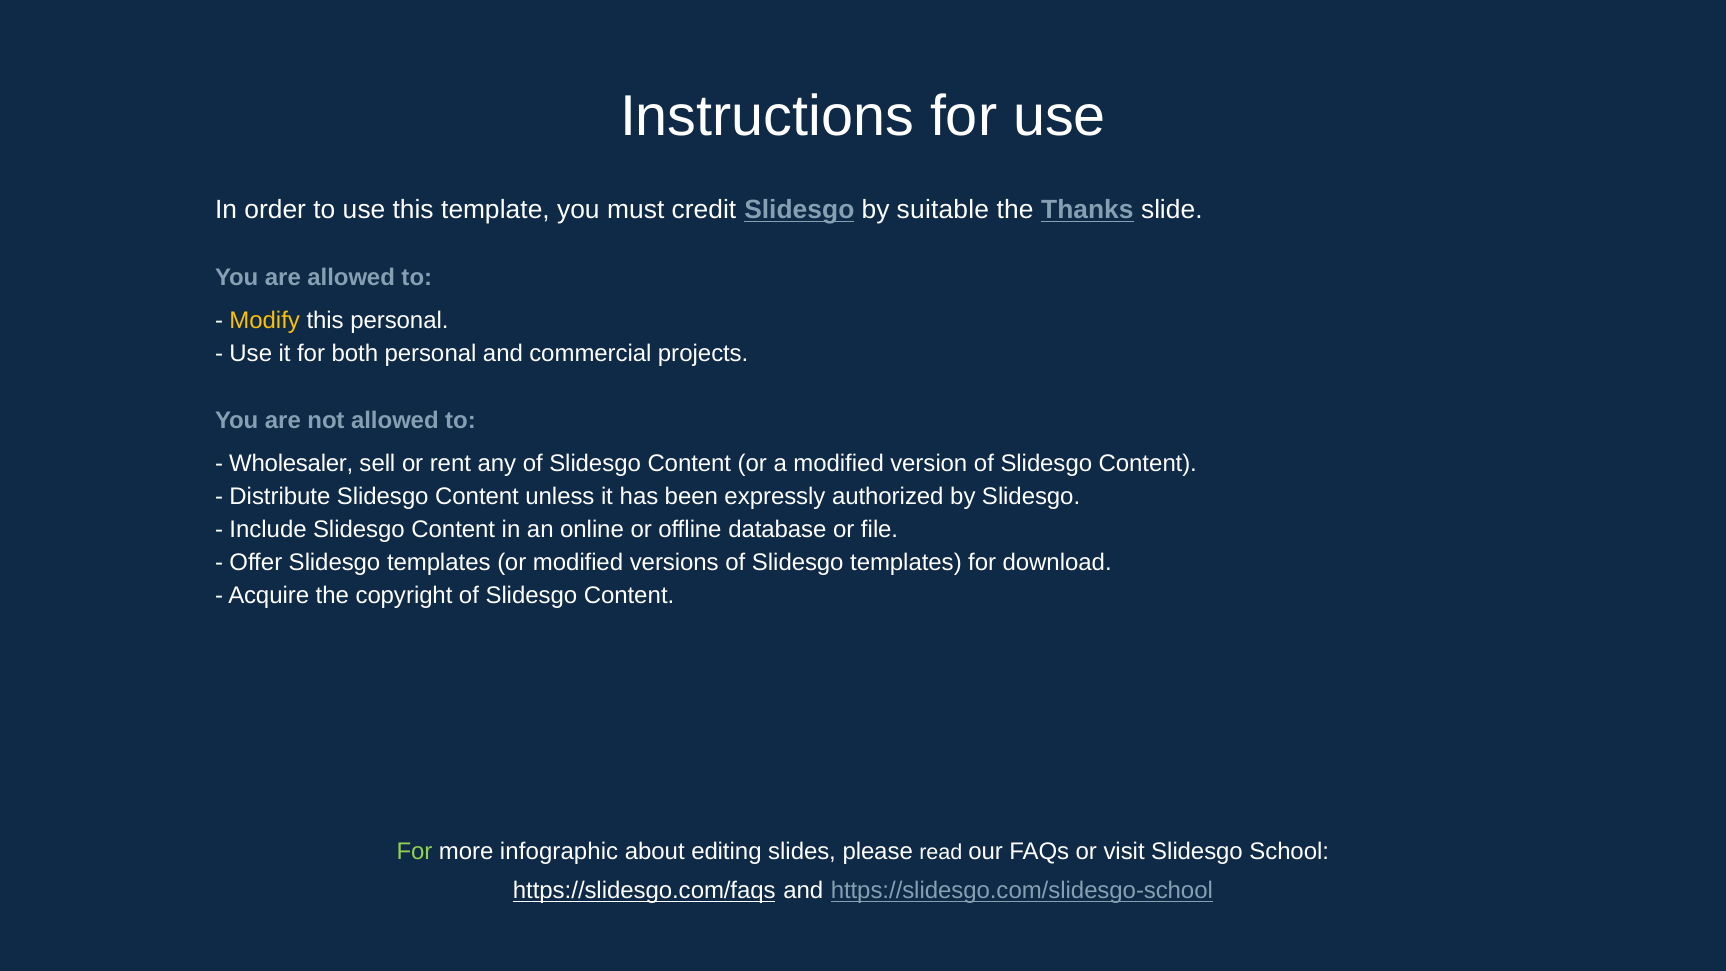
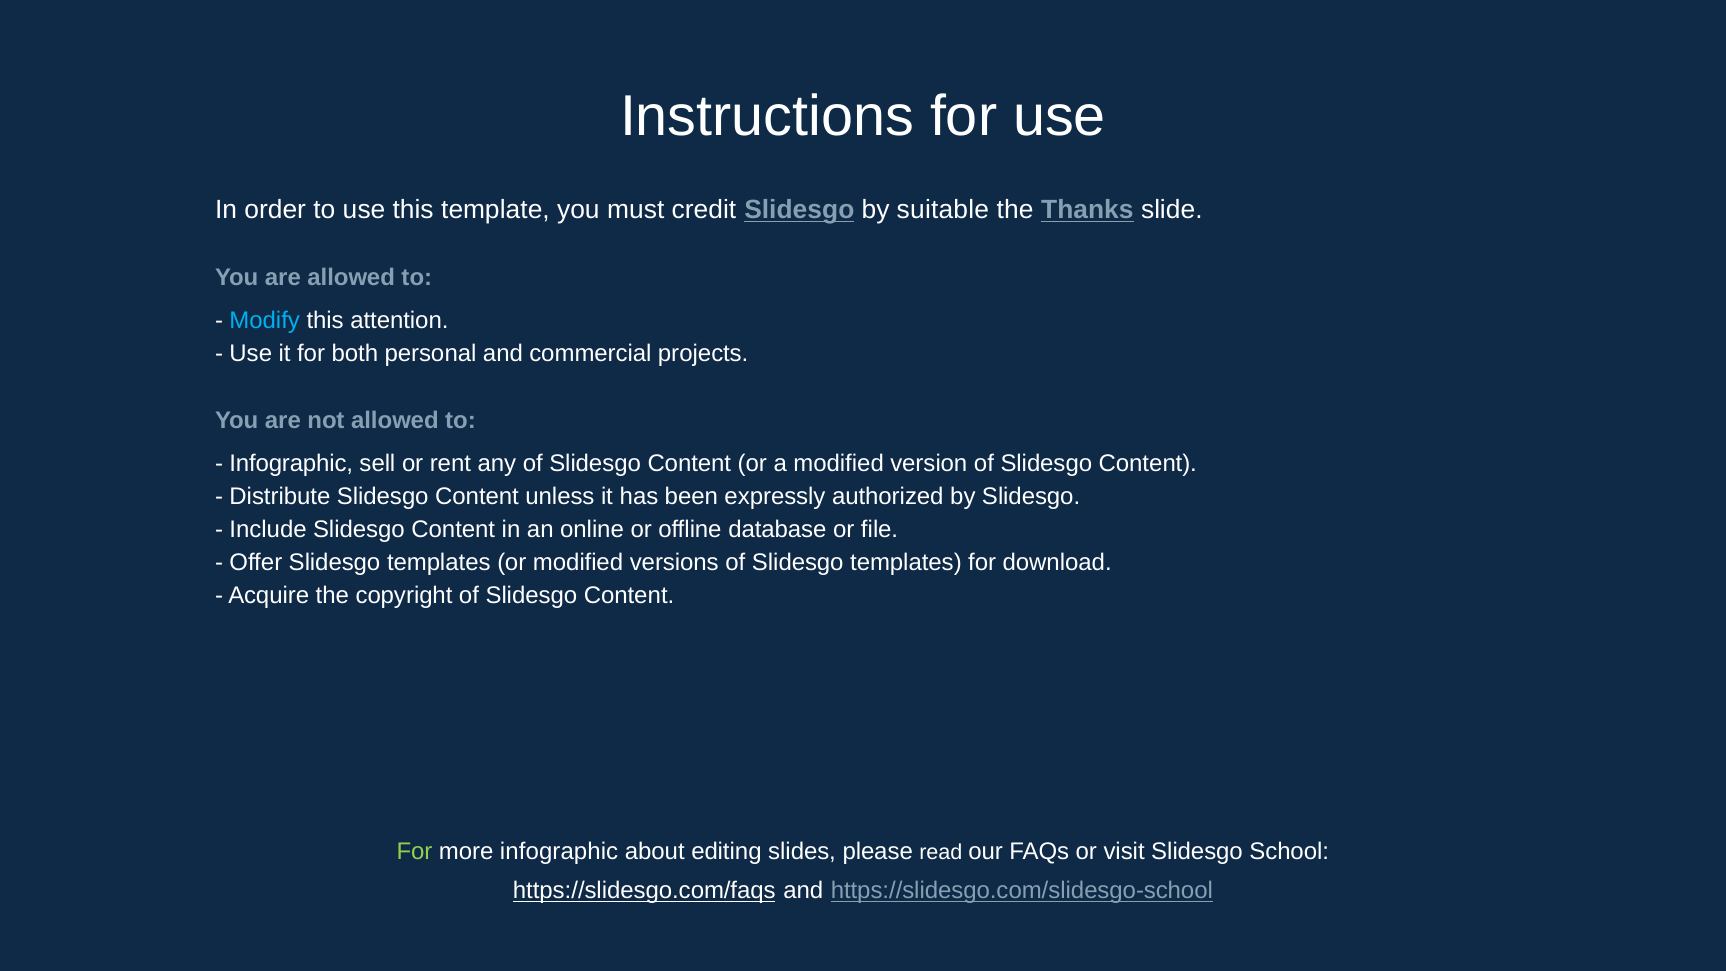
Modify colour: yellow -> light blue (265, 321)
this personal: personal -> attention (399, 321)
Wholesaler: Wholesaler -> Infographic (291, 463)
